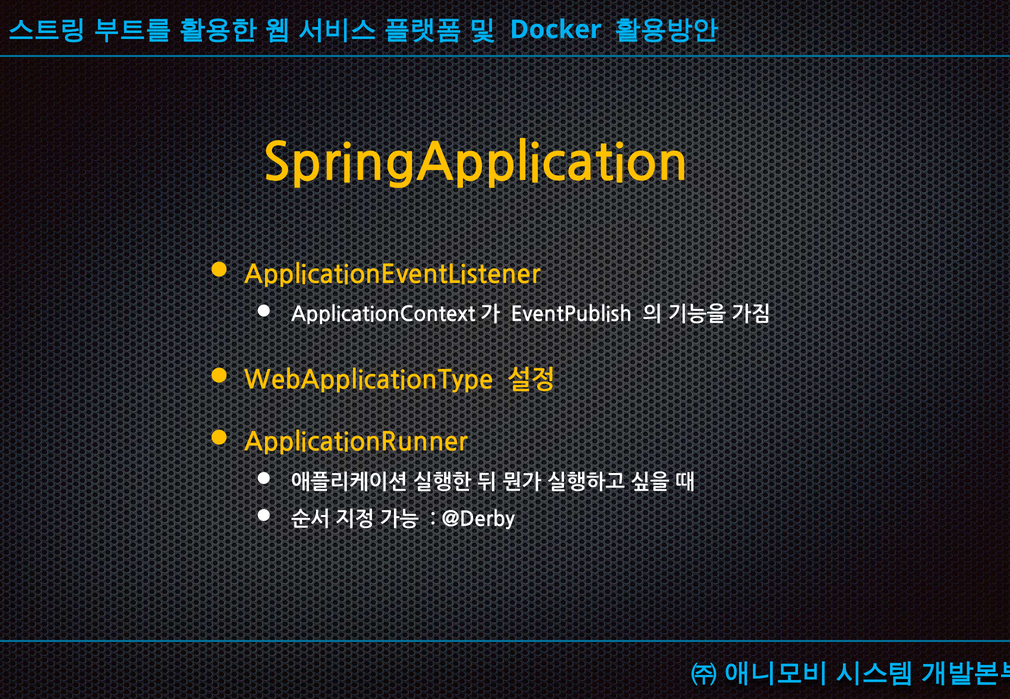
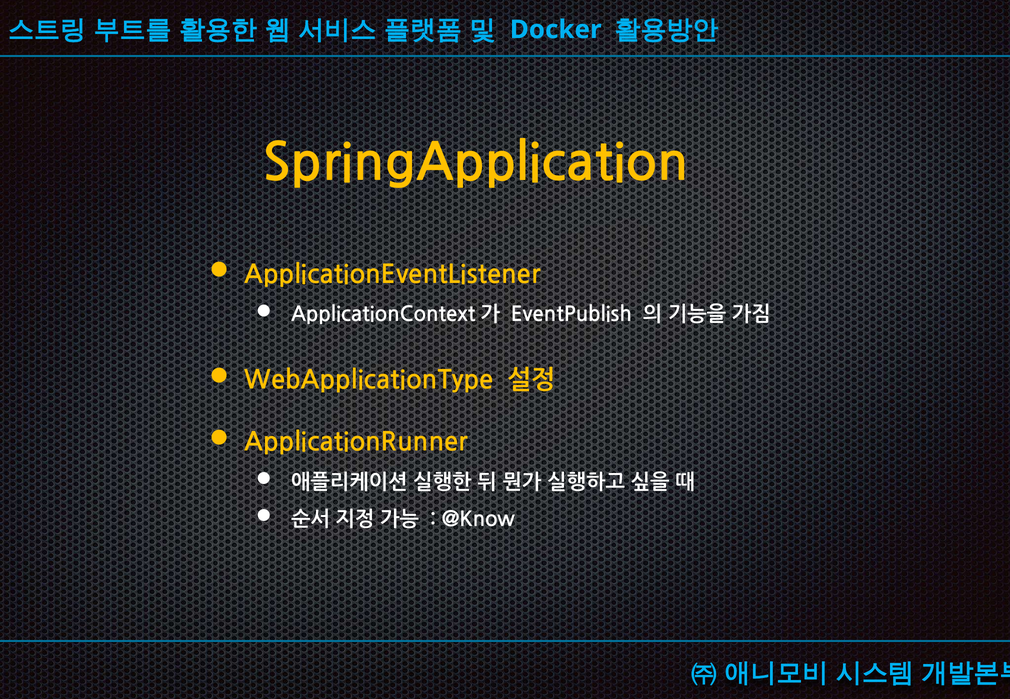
@Derby: @Derby -> @Know (478, 520)
